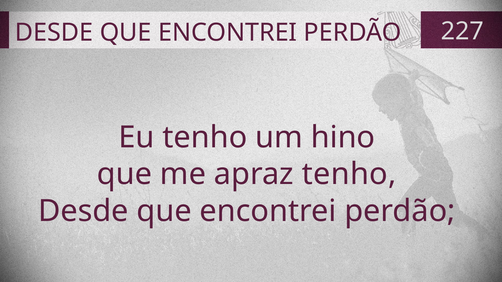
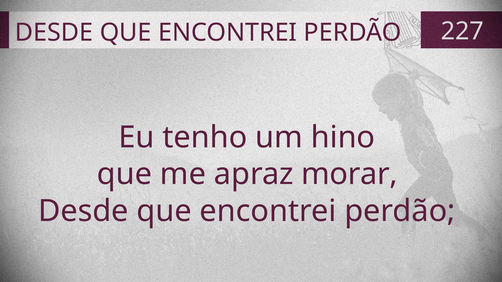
apraz tenho: tenho -> morar (349, 174)
